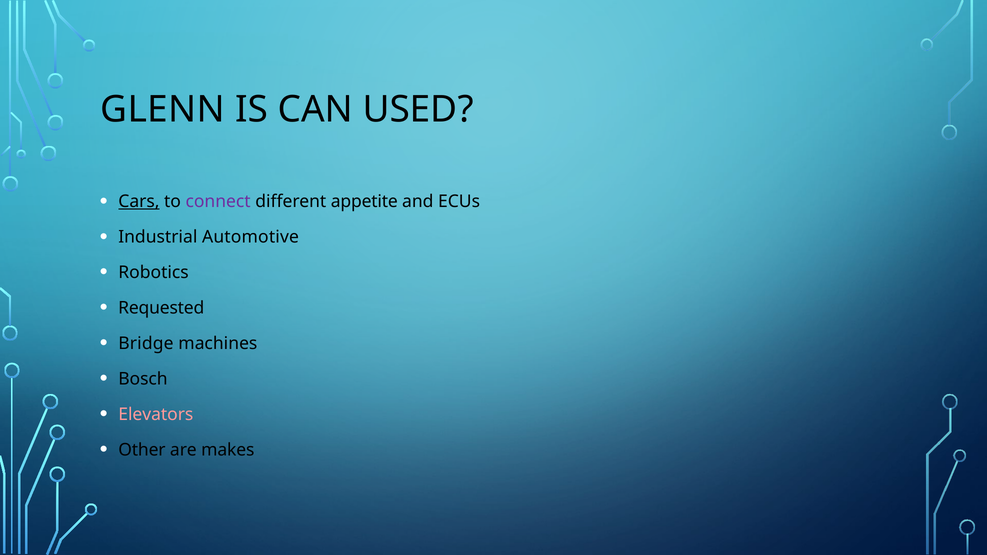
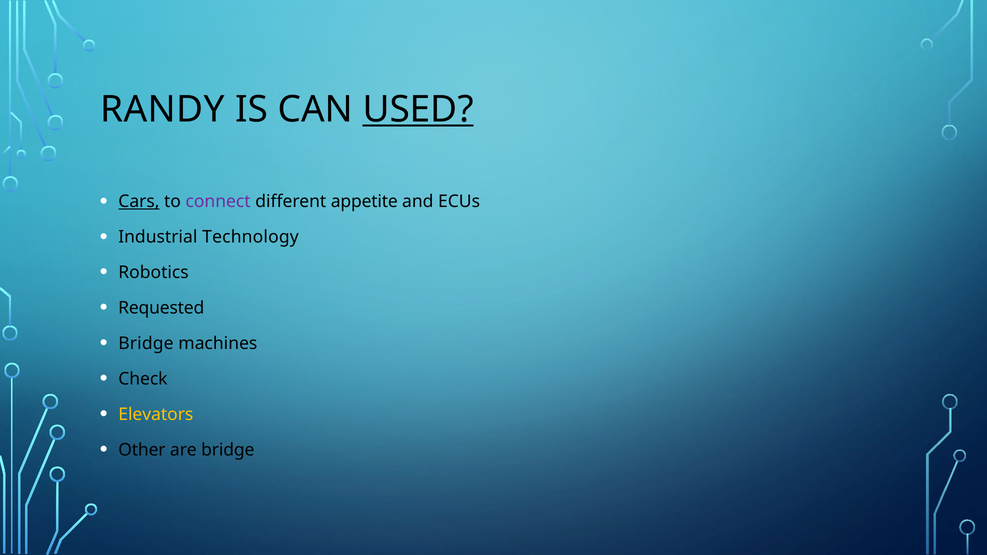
GLENN: GLENN -> RANDY (163, 110)
USED underline: none -> present (418, 110)
Automotive: Automotive -> Technology (251, 237)
Bosch: Bosch -> Check (143, 379)
Elevators colour: pink -> yellow (156, 415)
are makes: makes -> bridge (228, 450)
